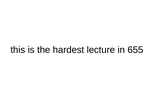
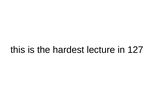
655: 655 -> 127 (135, 50)
